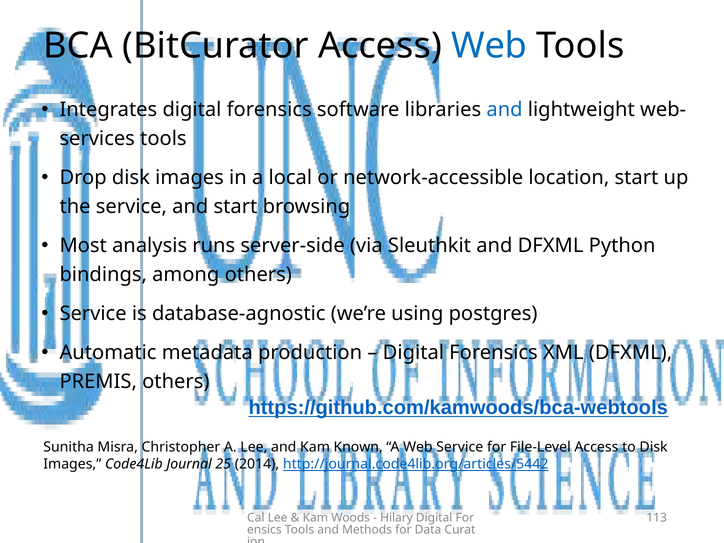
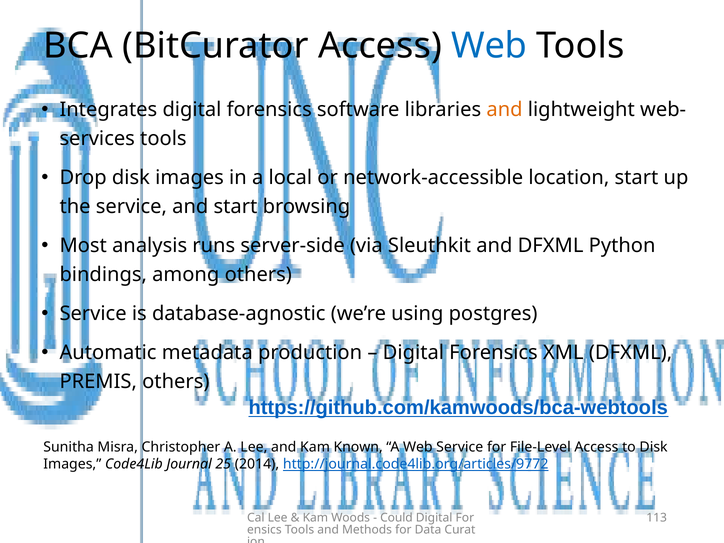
and colour: blue -> orange (505, 110)
http://journal.code4lib.org/articles/5442: http://journal.code4lib.org/articles/5442 -> http://journal.code4lib.org/articles/9772 (416, 464)
Hilary: Hilary -> Could (396, 518)
